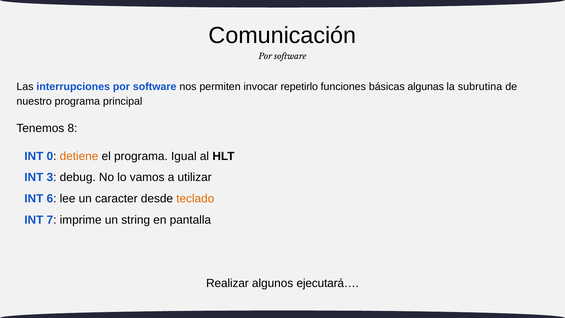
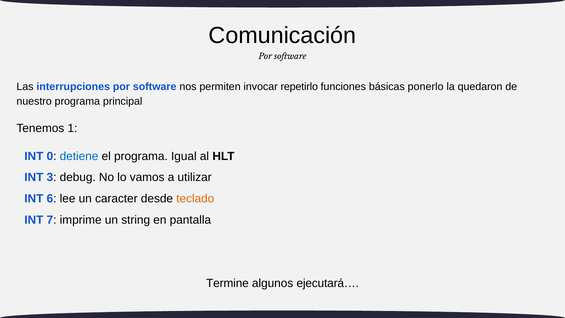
algunas: algunas -> ponerlo (426, 87)
subrutina: subrutina -> quedaron (480, 87)
8: 8 -> 1 (72, 128)
detiene colour: orange -> blue (79, 156)
Realizar: Realizar -> Termine (227, 283)
